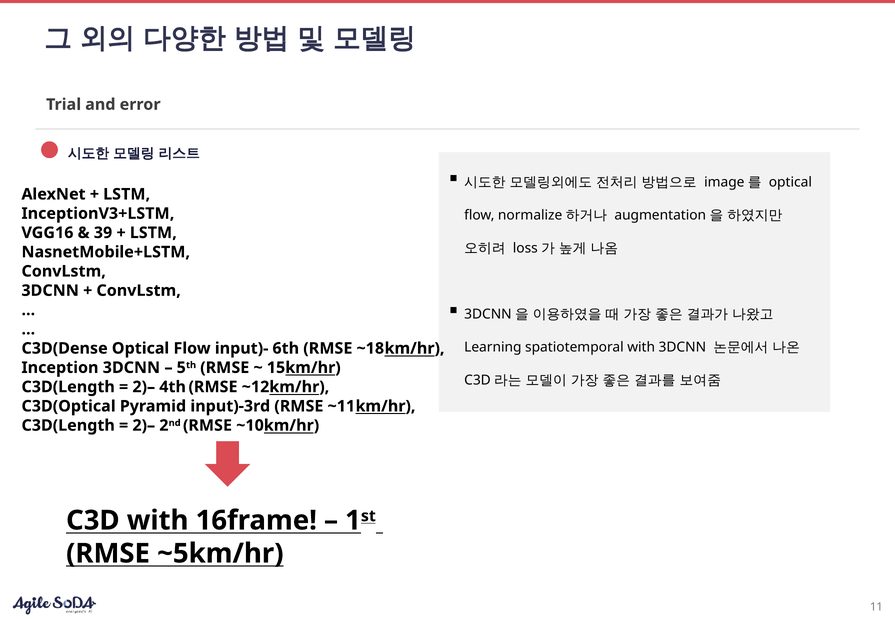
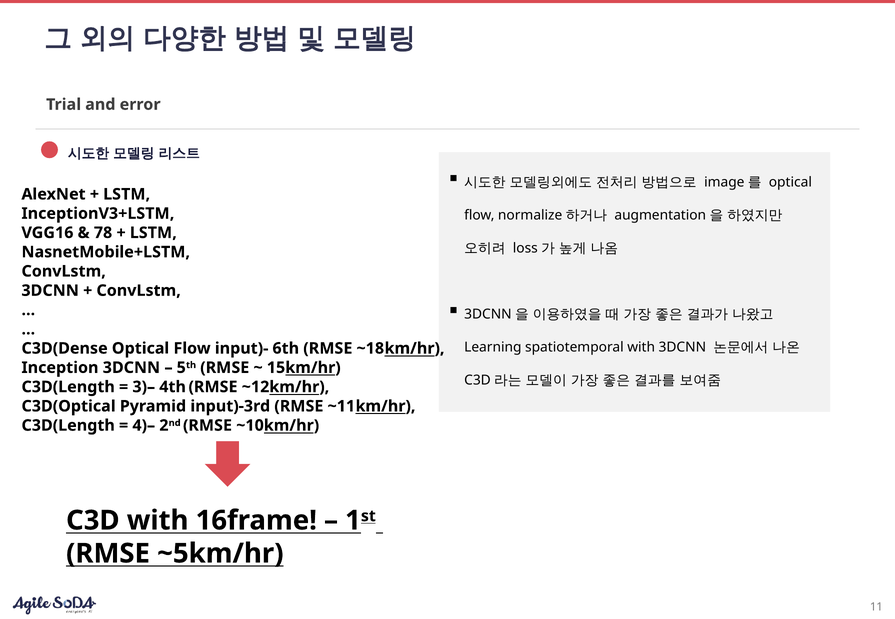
39: 39 -> 78 (103, 233)
2)–: 2)– -> 3)– (144, 387)
2)–: 2)– -> 4)– (144, 426)
